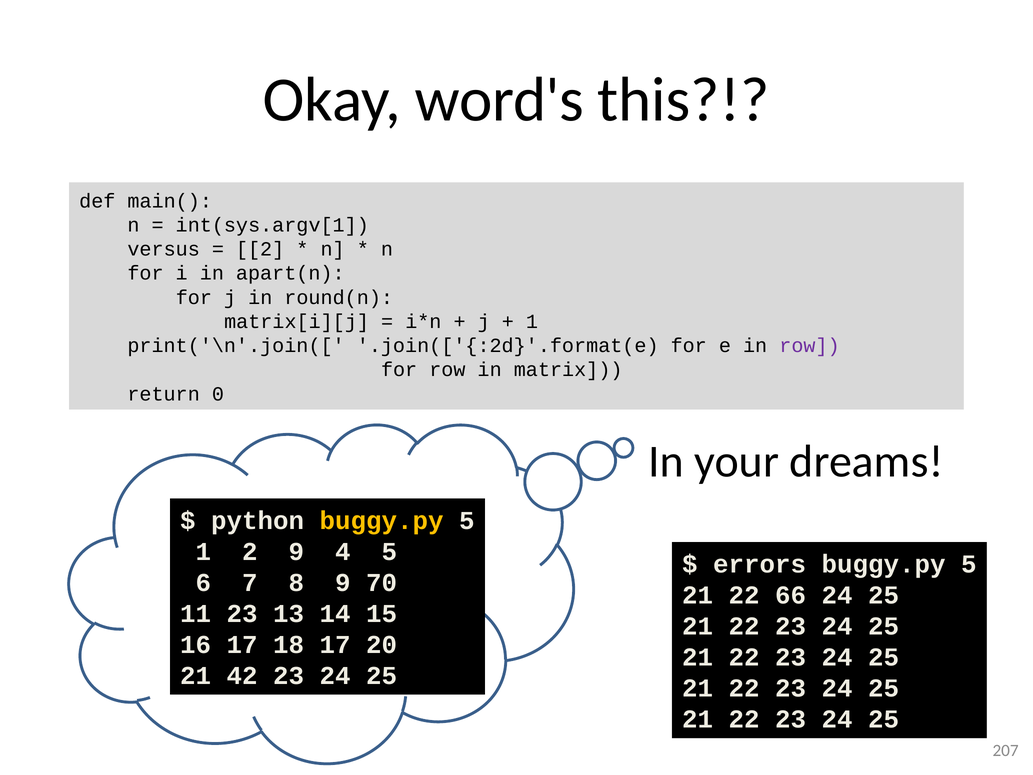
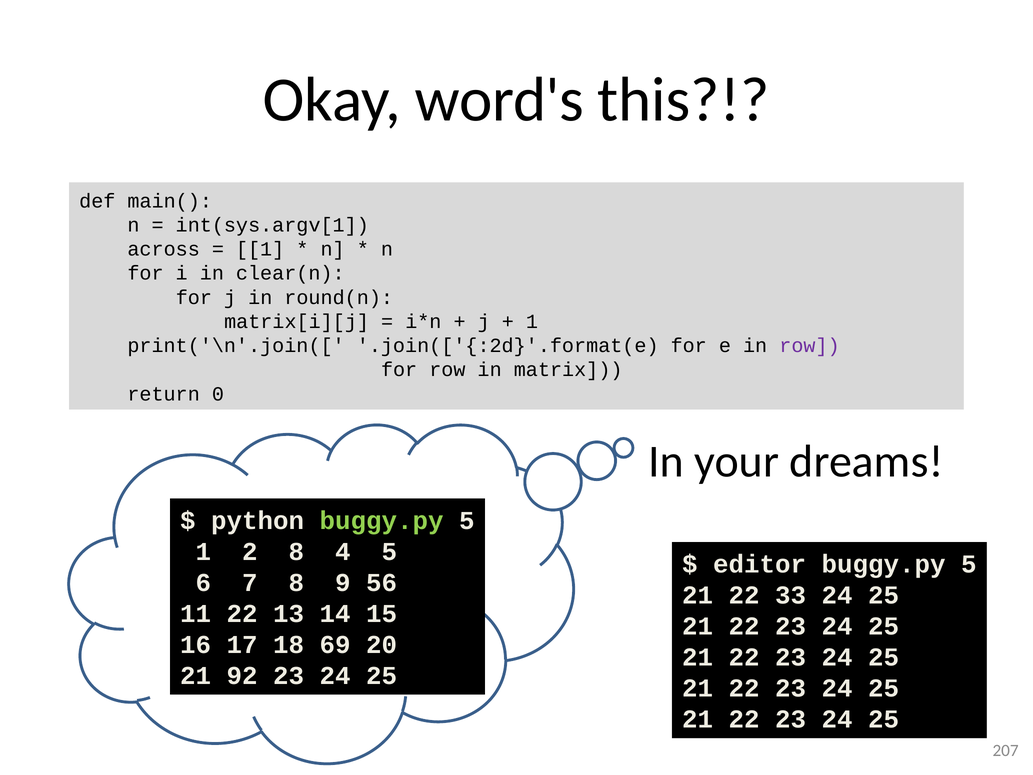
versus: versus -> across (164, 249)
2: 2 -> 1 (260, 249)
apart(n: apart(n -> clear(n (290, 273)
buggy.py colour: yellow -> light green (382, 521)
2 9: 9 -> 8 (296, 552)
errors: errors -> editor (760, 564)
70: 70 -> 56 (382, 583)
66: 66 -> 33 (791, 595)
11 23: 23 -> 22 (242, 614)
18 17: 17 -> 69 (335, 645)
42: 42 -> 92 (242, 676)
